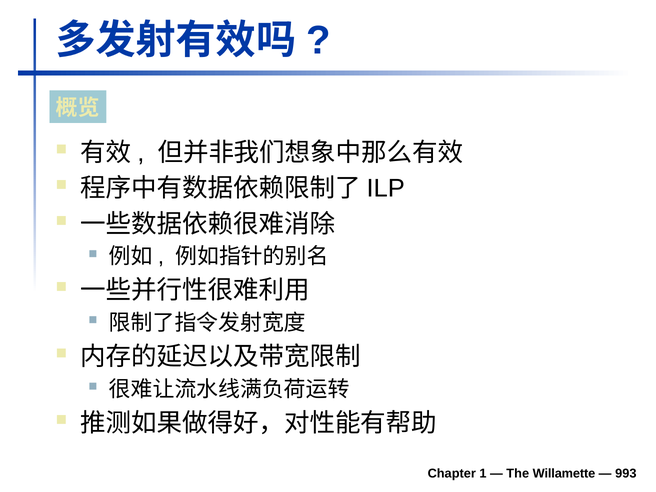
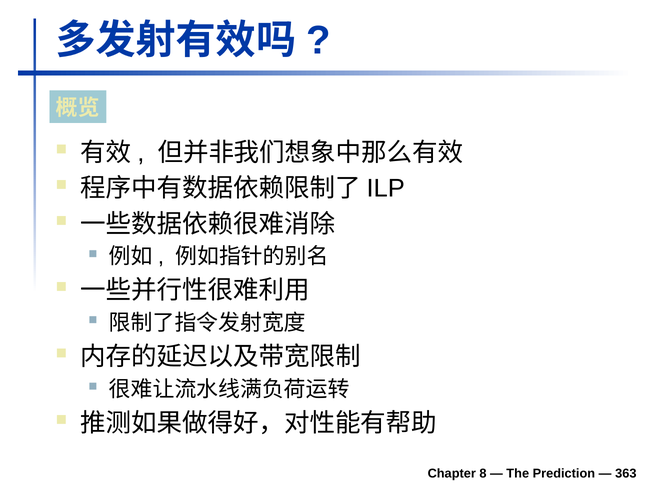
1: 1 -> 8 (483, 474)
Willamette: Willamette -> Prediction (564, 474)
993: 993 -> 363 (626, 474)
